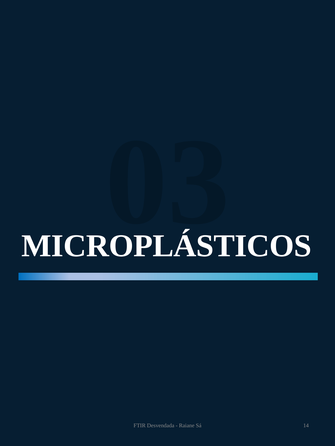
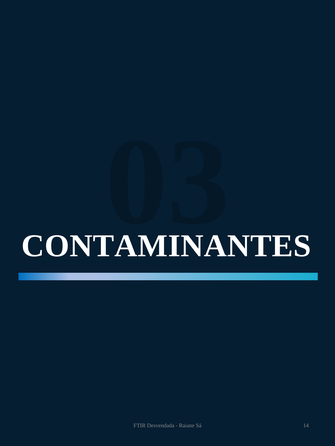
MICROPLÁSTICOS: MICROPLÁSTICOS -> CONTAMINANTES (166, 246)
